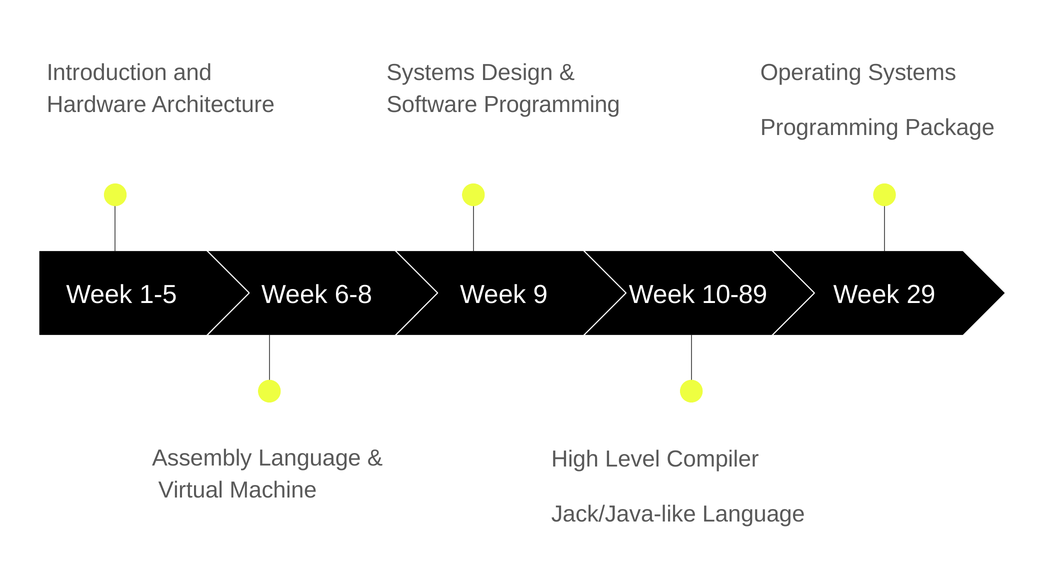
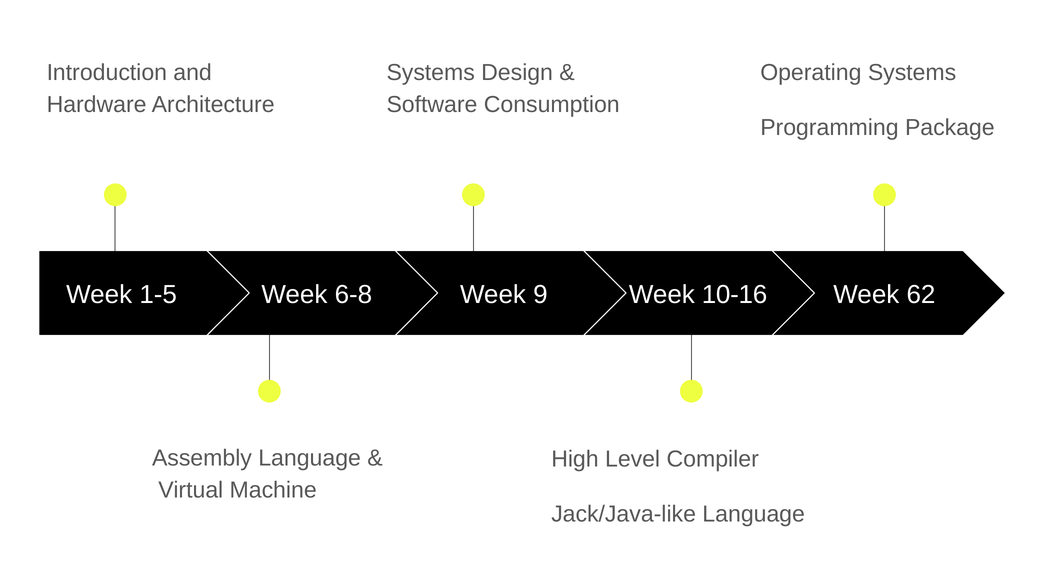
Software Programming: Programming -> Consumption (552, 105)
10-89: 10-89 -> 10-16 (735, 295)
29: 29 -> 62 (921, 295)
